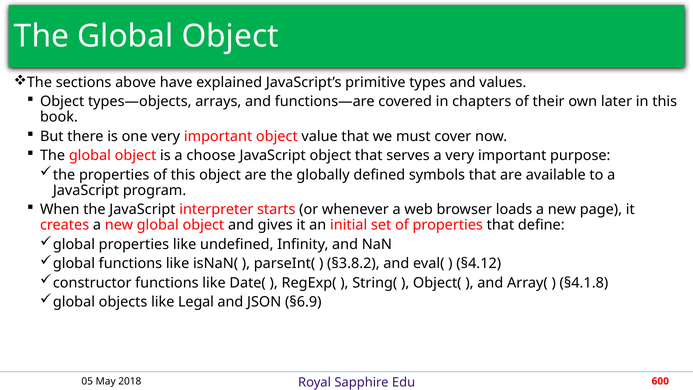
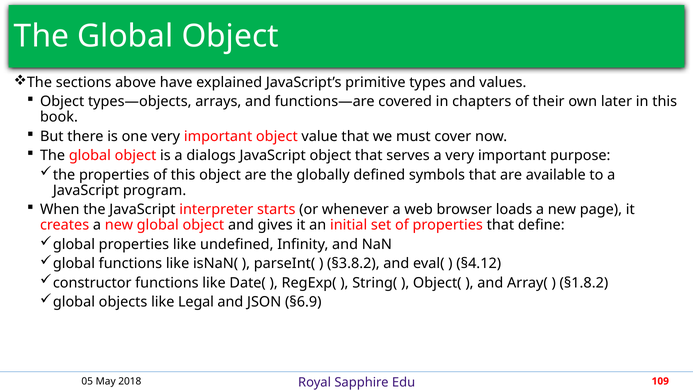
choose: choose -> dialogs (211, 156)
§4.1.8: §4.1.8 -> §1.8.2 (584, 283)
600: 600 -> 109 (660, 381)
